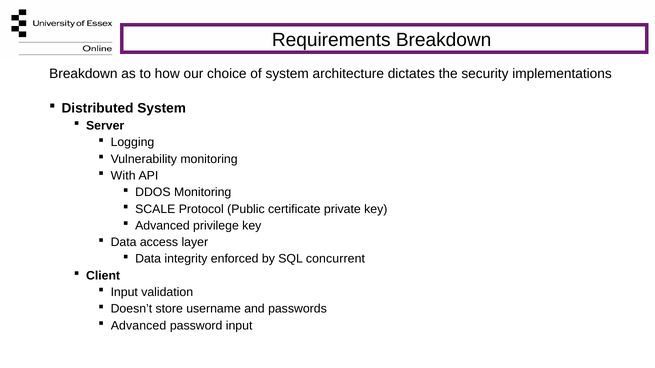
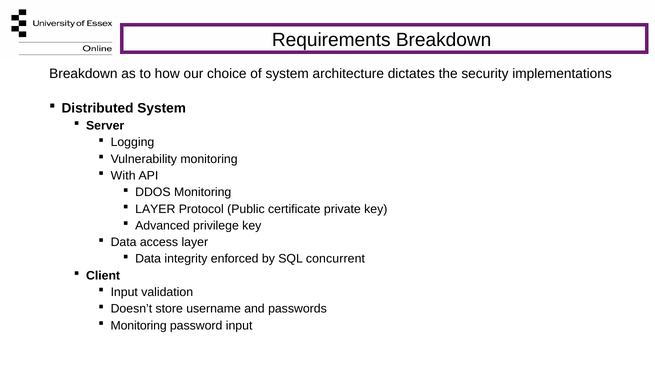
SCALE: SCALE -> LAYER (155, 209)
Advanced: Advanced -> Monitoring (139, 326)
